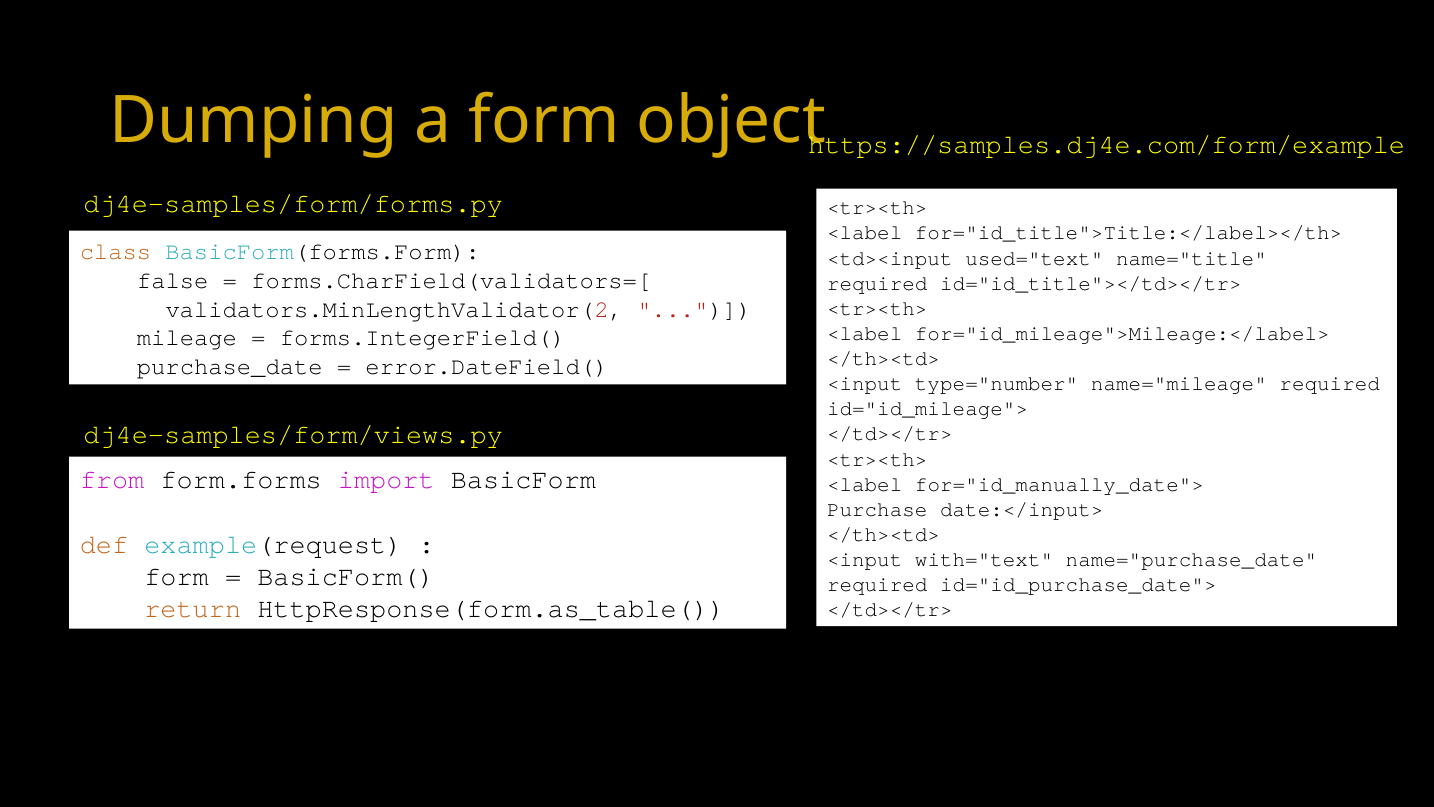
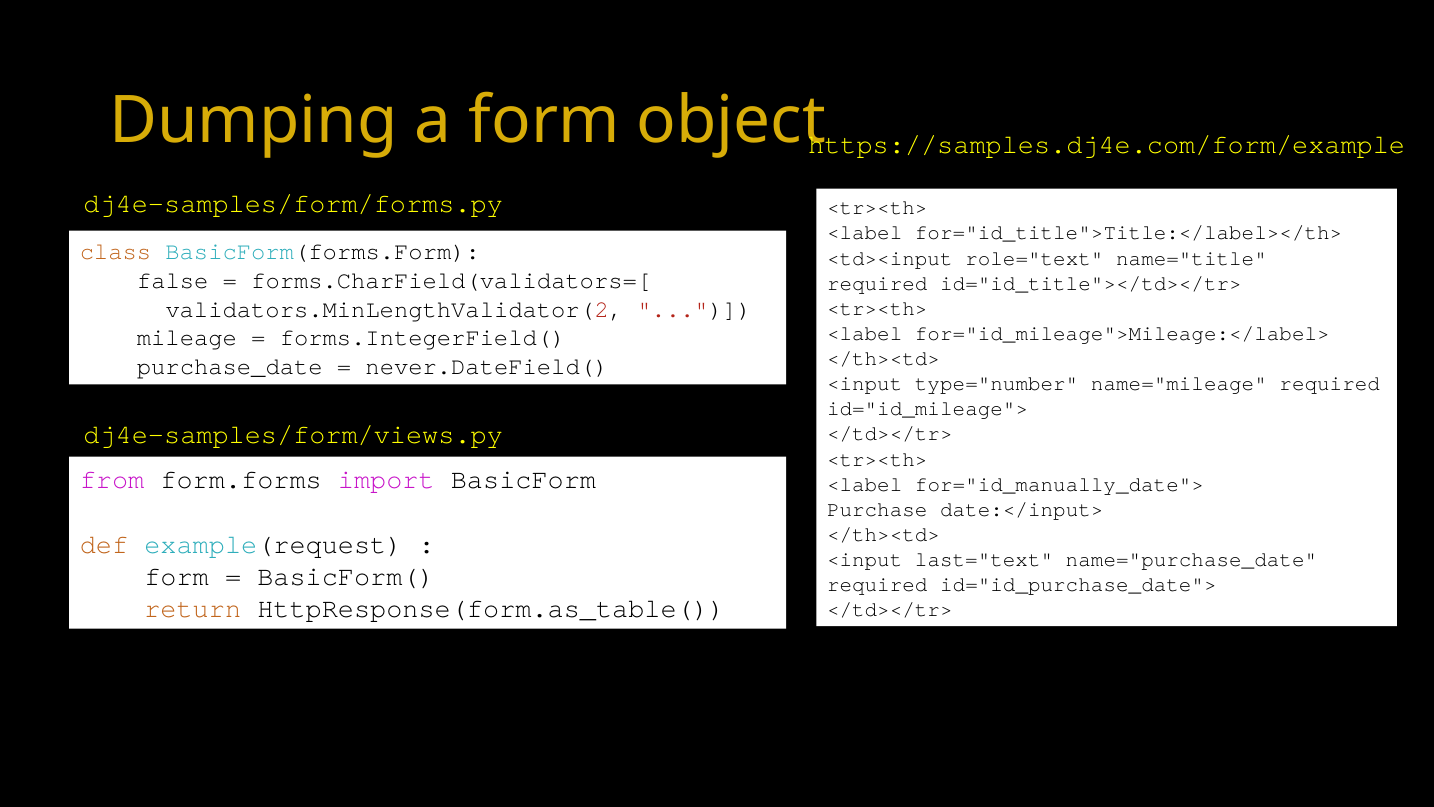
used="text: used="text -> role="text (1034, 258)
error.DateField(: error.DateField( -> never.DateField( (487, 366)
with="text: with="text -> last="text (984, 559)
